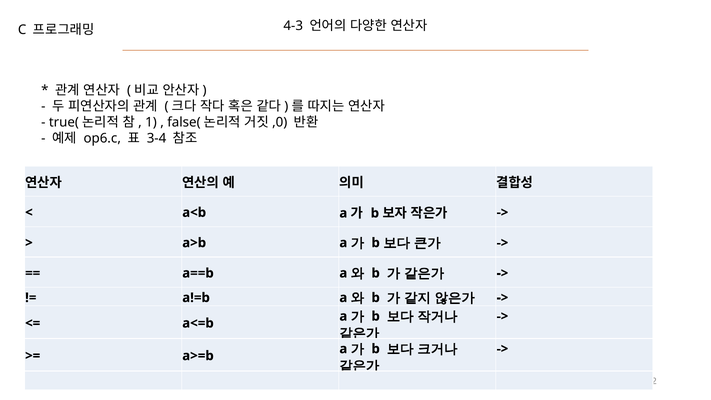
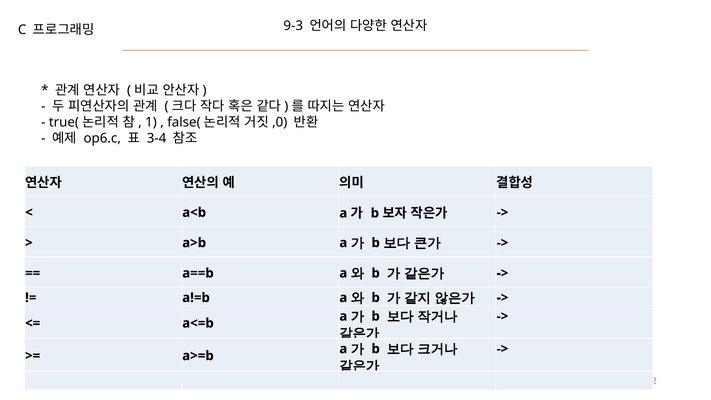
4-3: 4-3 -> 9-3 (293, 26)
